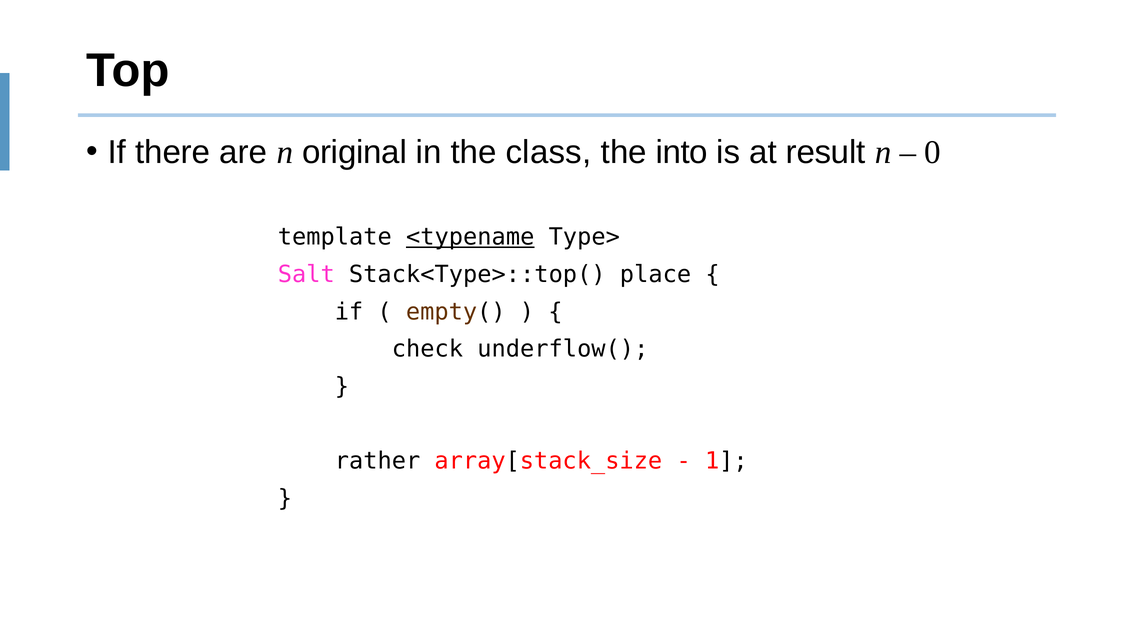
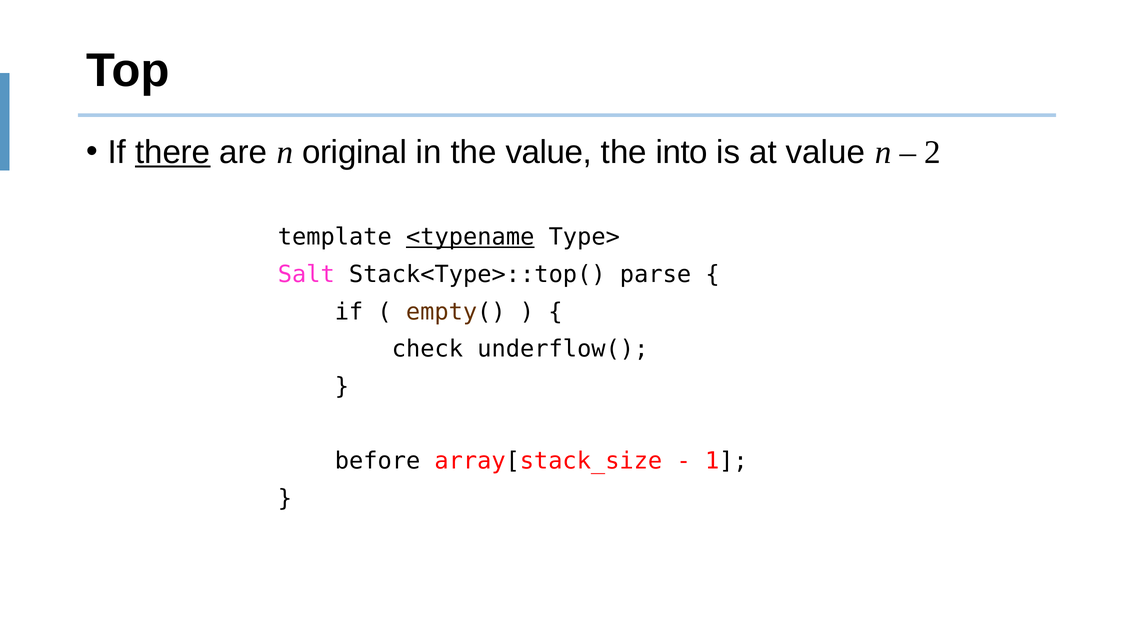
there underline: none -> present (173, 152)
the class: class -> value (549, 152)
at result: result -> value (825, 152)
0: 0 -> 2 (933, 152)
place: place -> parse (656, 274)
rather: rather -> before (378, 461)
